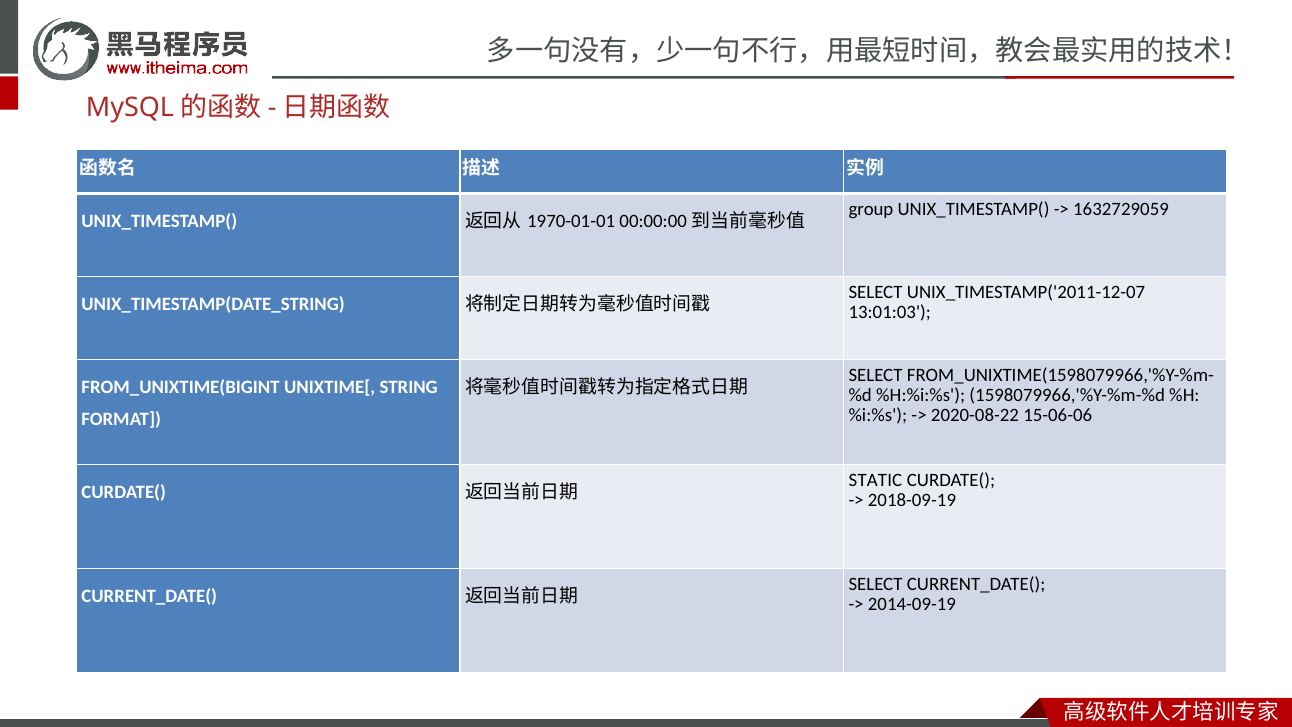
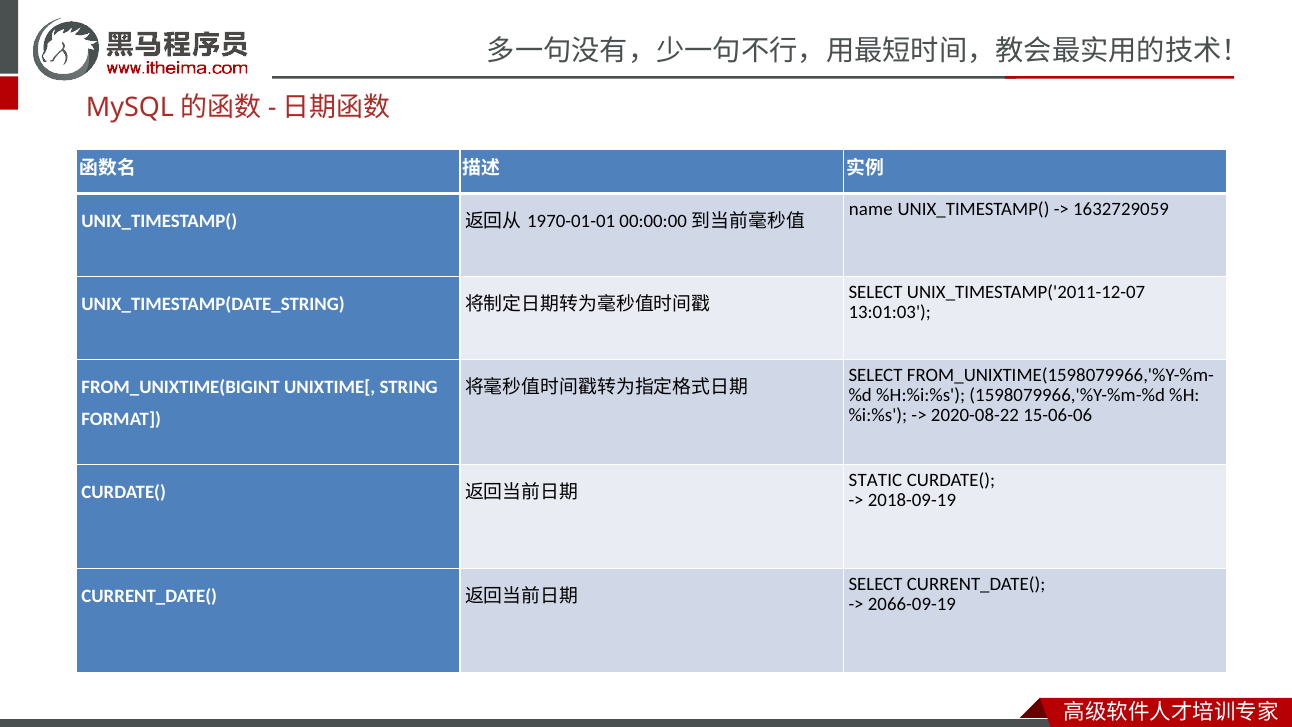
group: group -> name (871, 209)
2014-09-19: 2014-09-19 -> 2066-09-19 (912, 605)
